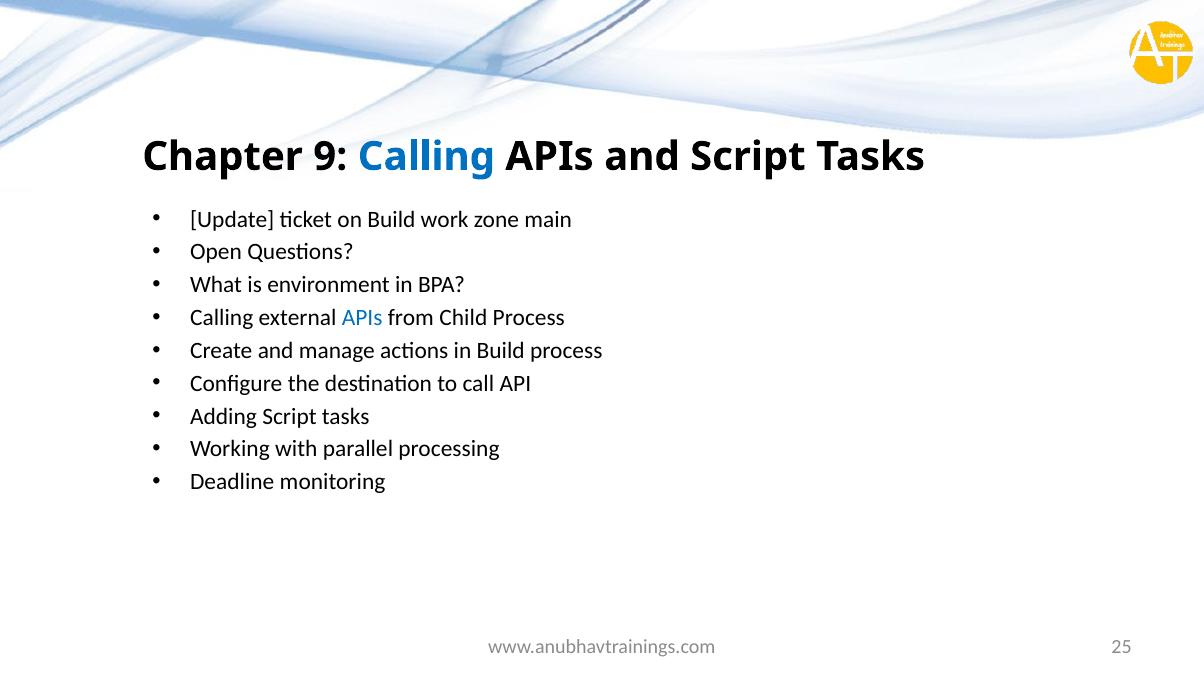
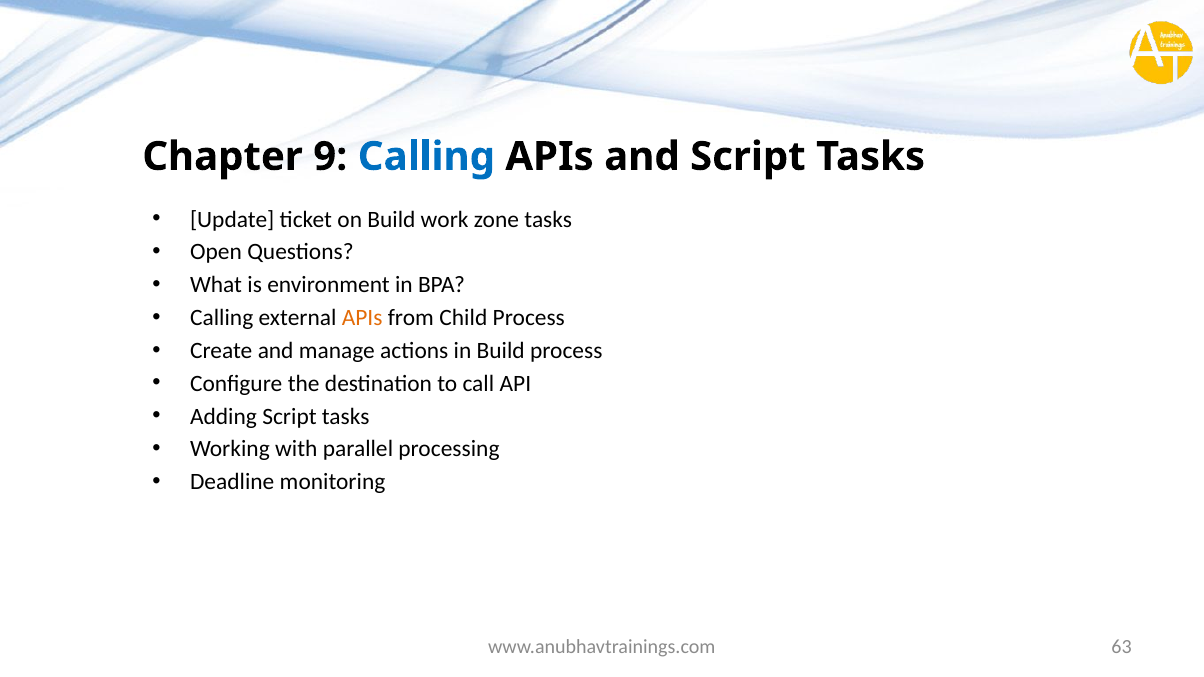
zone main: main -> tasks (548, 219)
APIs colour: blue -> orange (362, 318)
25: 25 -> 63 (1122, 647)
